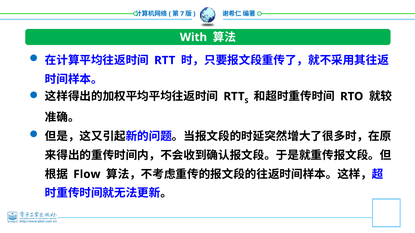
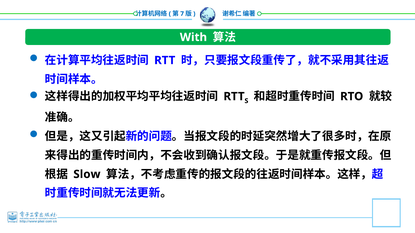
Flow: Flow -> Slow (87, 175)
